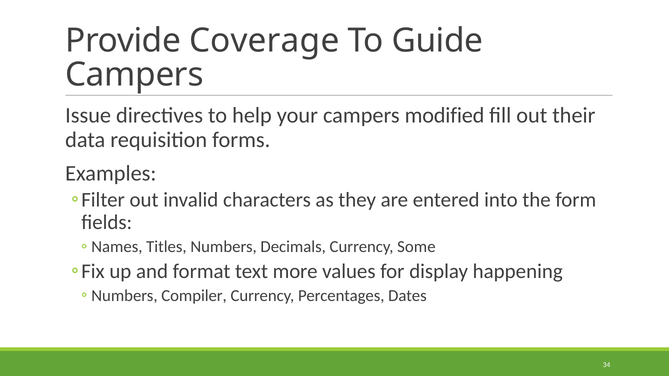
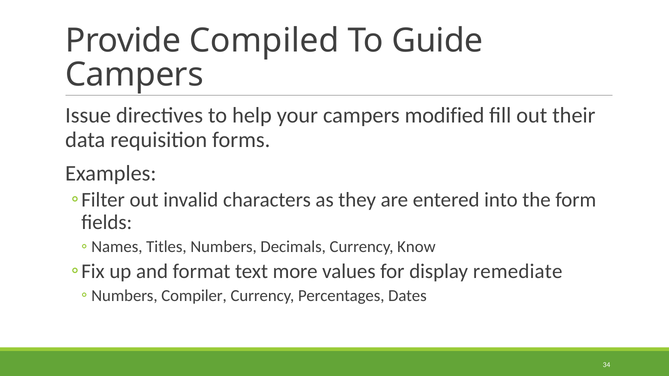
Coverage: Coverage -> Compiled (264, 41)
Some: Some -> Know (416, 247)
happening: happening -> remediate (518, 271)
